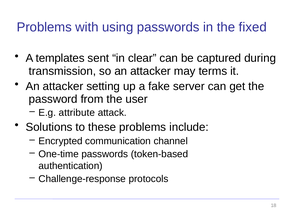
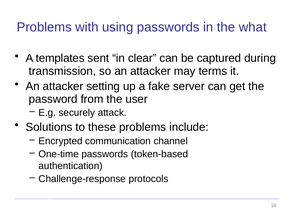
fixed: fixed -> what (253, 27)
attribute: attribute -> securely (77, 112)
